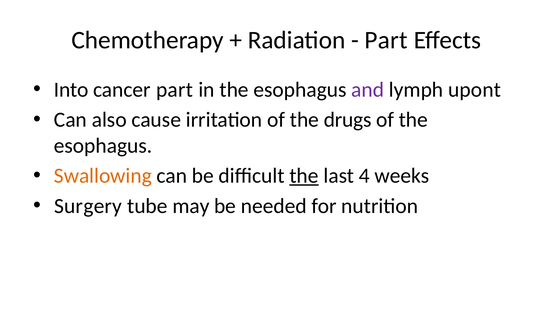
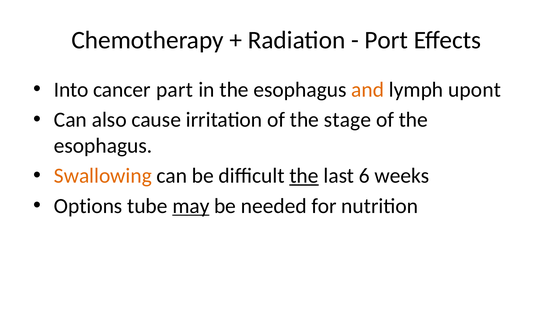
Part: Part -> Port (386, 40)
and colour: purple -> orange (368, 90)
drugs: drugs -> stage (347, 120)
4: 4 -> 6 (364, 176)
Surgery: Surgery -> Options (88, 206)
may underline: none -> present (191, 206)
